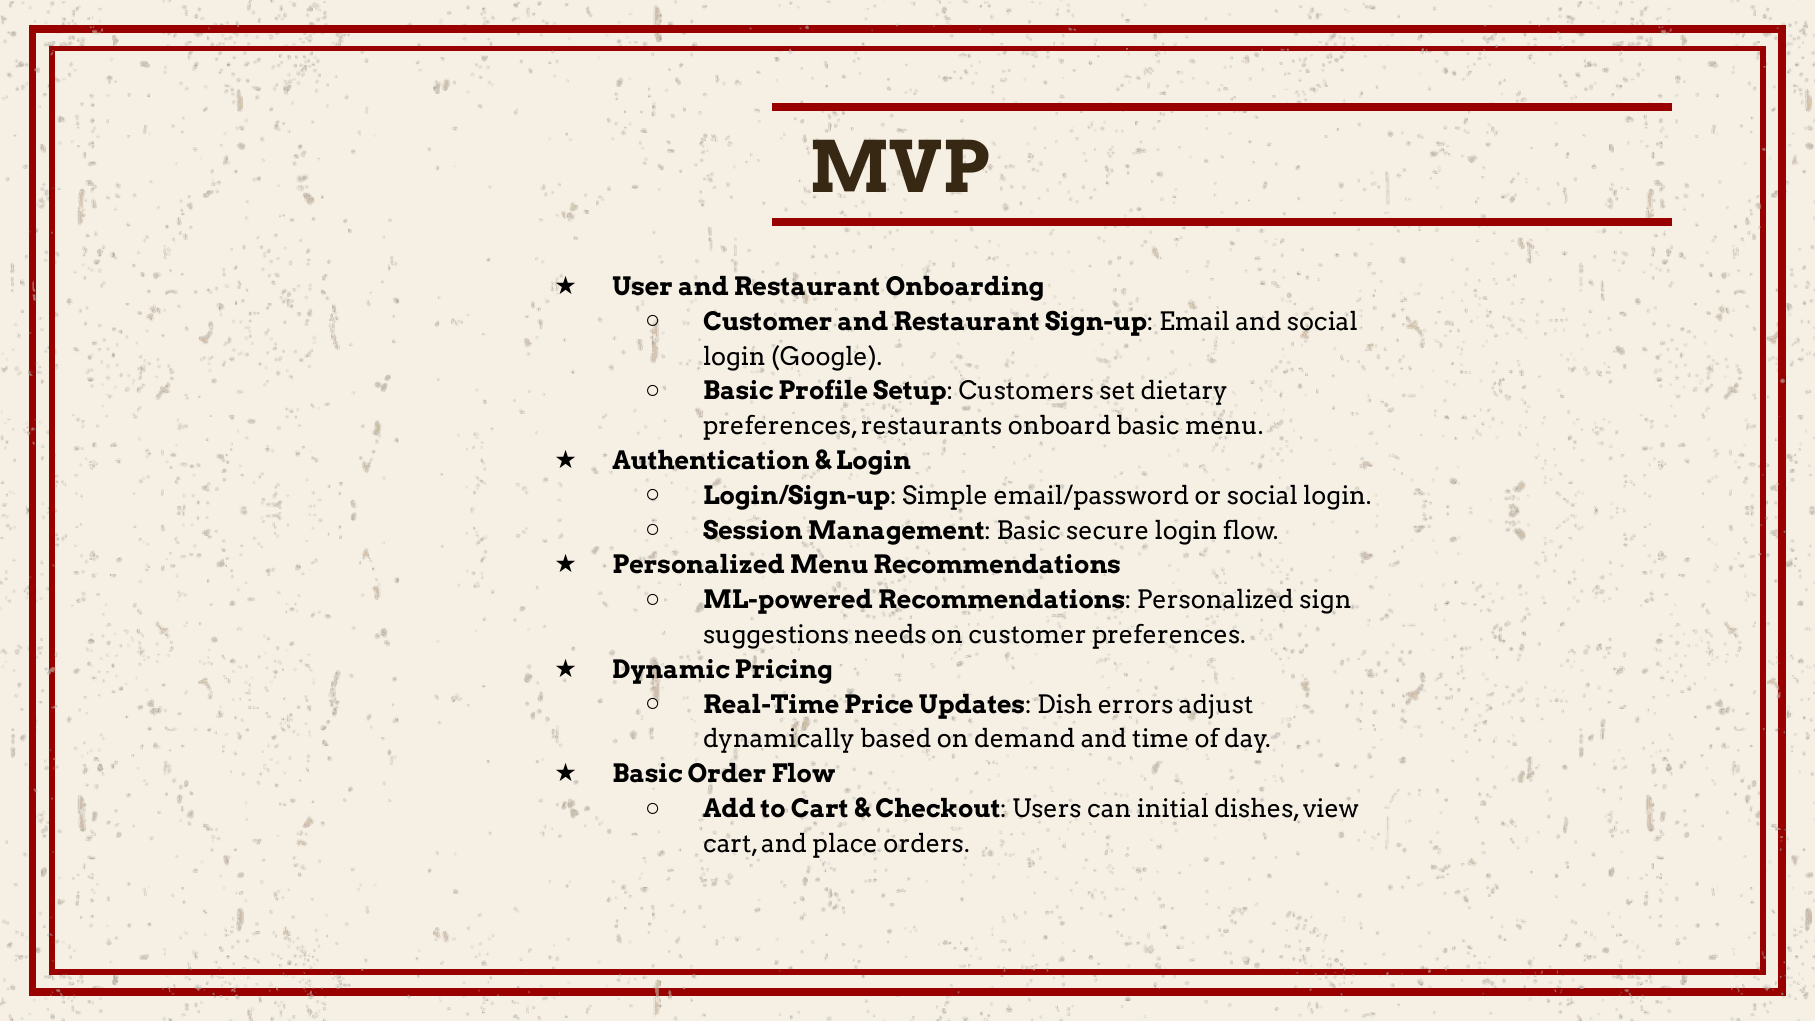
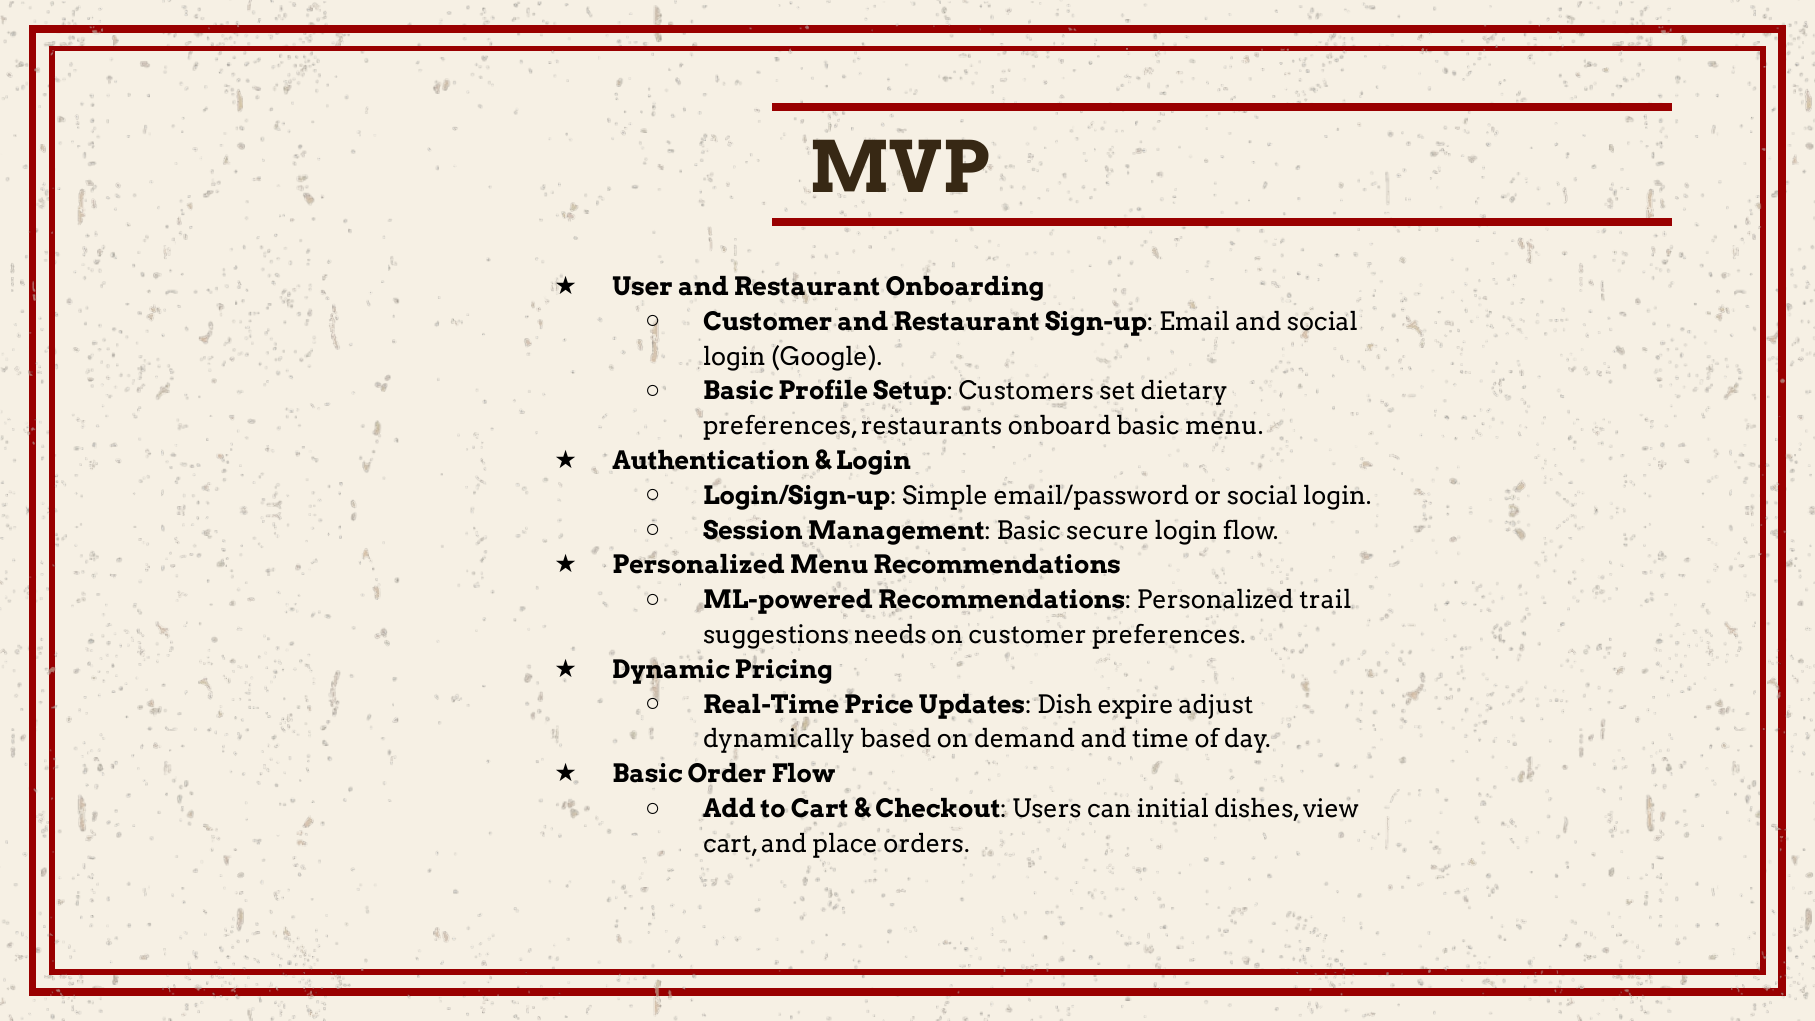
sign: sign -> trail (1325, 600)
errors: errors -> expire (1136, 705)
